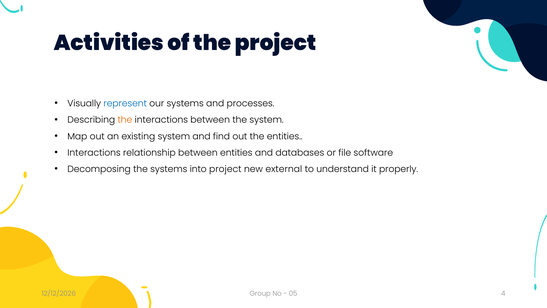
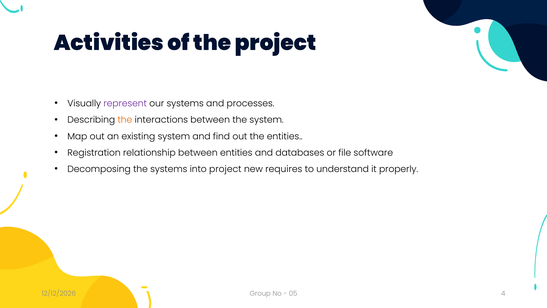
represent colour: blue -> purple (125, 103)
Interactions: Interactions -> Registration (94, 153)
external: external -> requires (284, 169)
